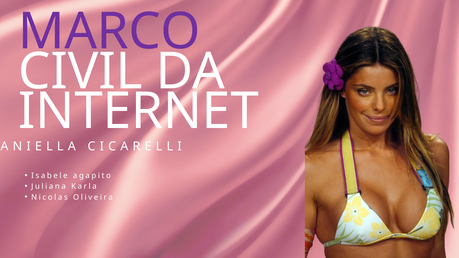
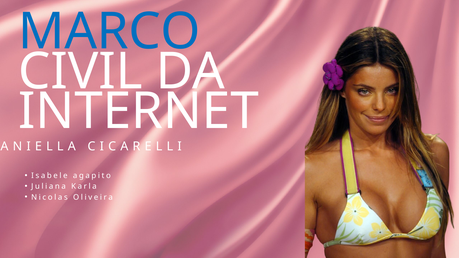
MARCO colour: purple -> blue (109, 32)
